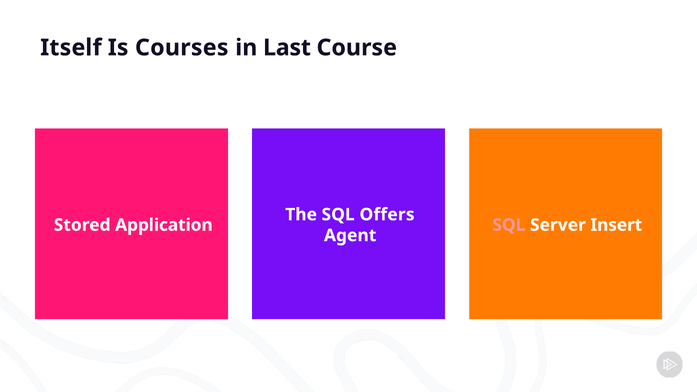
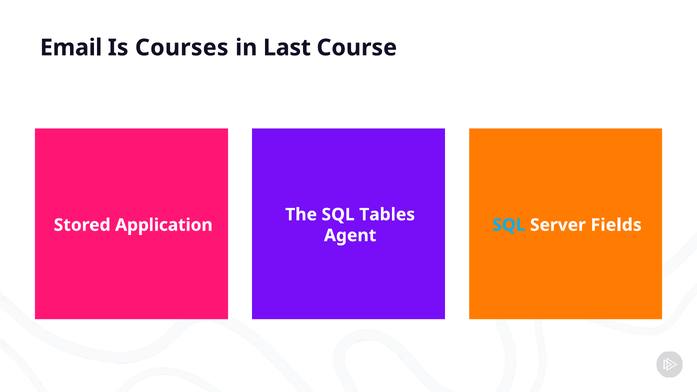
Itself: Itself -> Email (71, 48)
Offers: Offers -> Tables (387, 215)
SQL colour: pink -> light blue (509, 225)
Insert: Insert -> Fields (616, 225)
